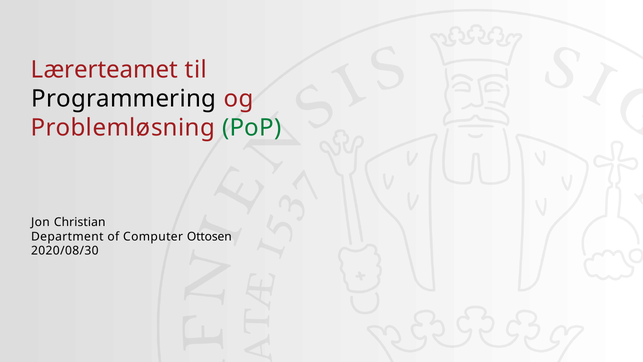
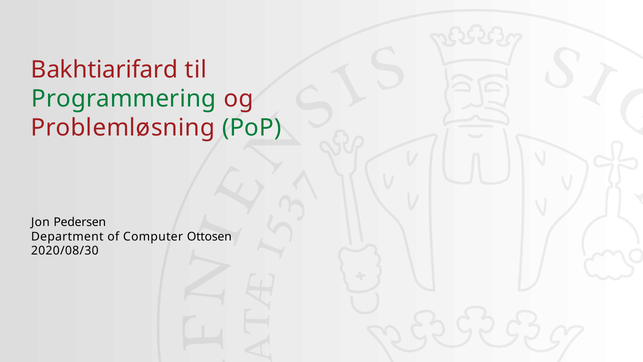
Lærerteamet: Lærerteamet -> Bakhtiarifard (105, 70)
Programmering colour: black -> green (124, 99)
Christian: Christian -> Pedersen (80, 222)
